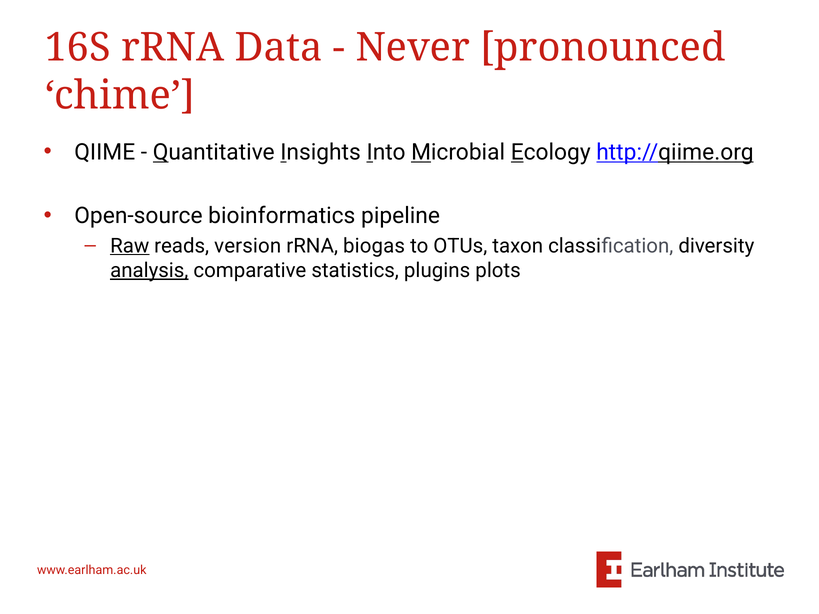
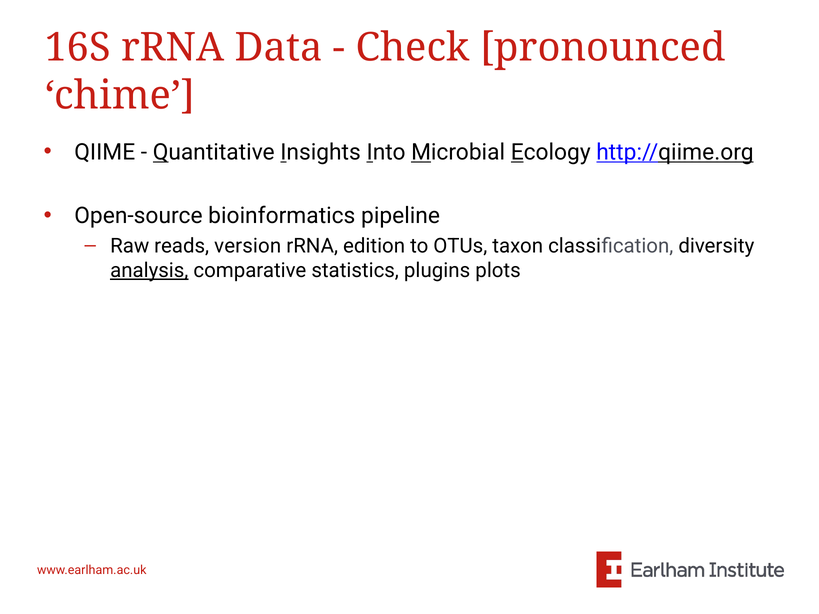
Never: Never -> Check (413, 48)
Raw underline: present -> none (130, 246)
biogas: biogas -> edition (374, 246)
